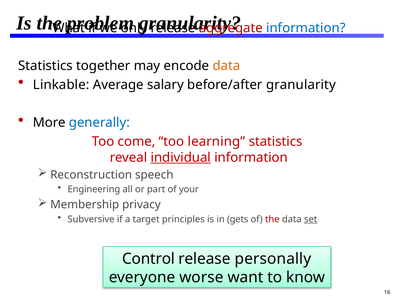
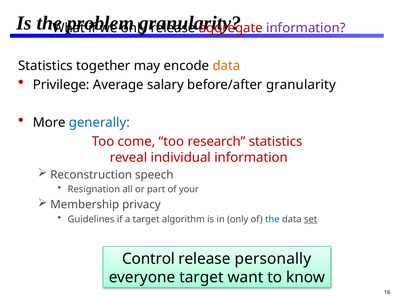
information colour: blue -> purple (306, 28)
Linkable: Linkable -> Privilege (61, 85)
learning: learning -> research (217, 142)
individual underline: present -> none (181, 157)
Engineering: Engineering -> Resignation (94, 189)
Subversive: Subversive -> Guidelines (91, 219)
principles: principles -> algorithm (183, 219)
in gets: gets -> only (238, 219)
the colour: red -> blue (272, 219)
everyone worse: worse -> target (201, 277)
